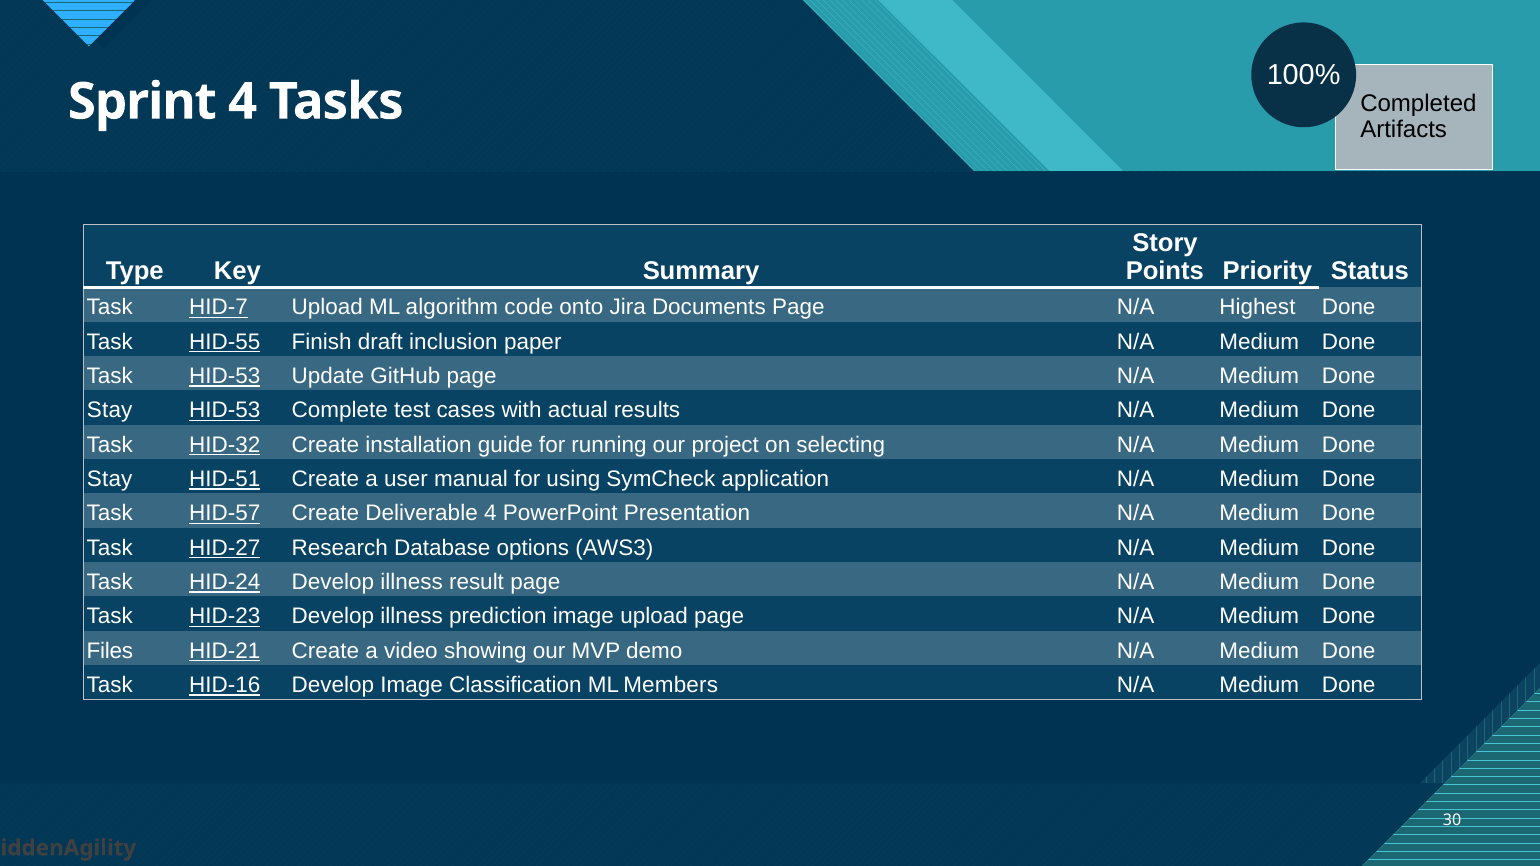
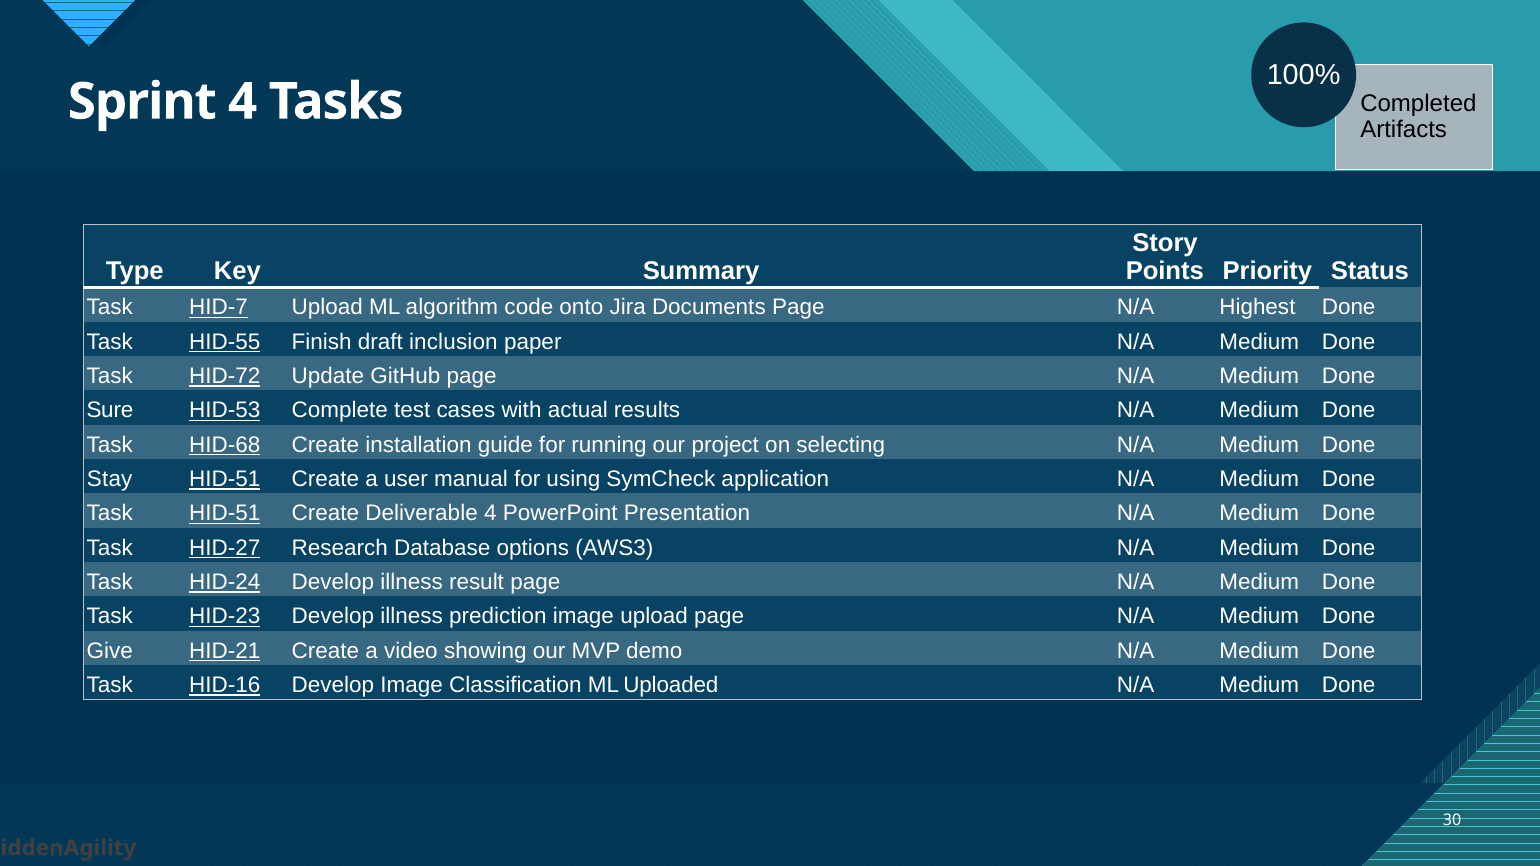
Task HID-53: HID-53 -> HID-72 (225, 376)
Stay: Stay -> Sure (110, 411)
HID-32: HID-32 -> HID-68 (225, 445)
Task HID-57: HID-57 -> HID-51 (225, 514)
Files: Files -> Give (110, 651)
Members: Members -> Uploaded (671, 685)
